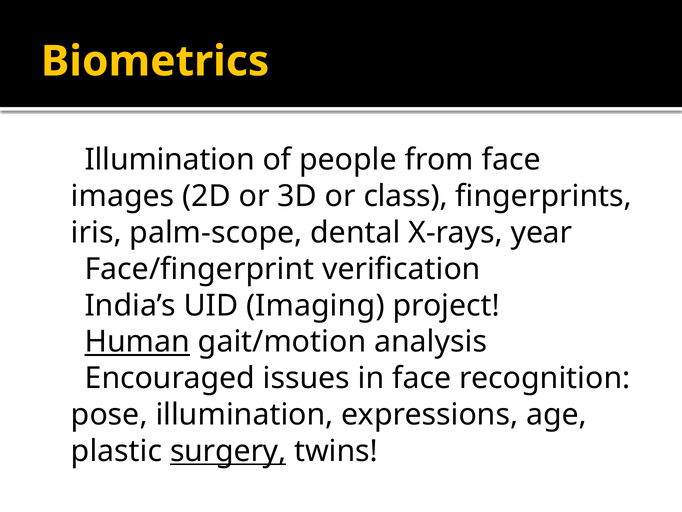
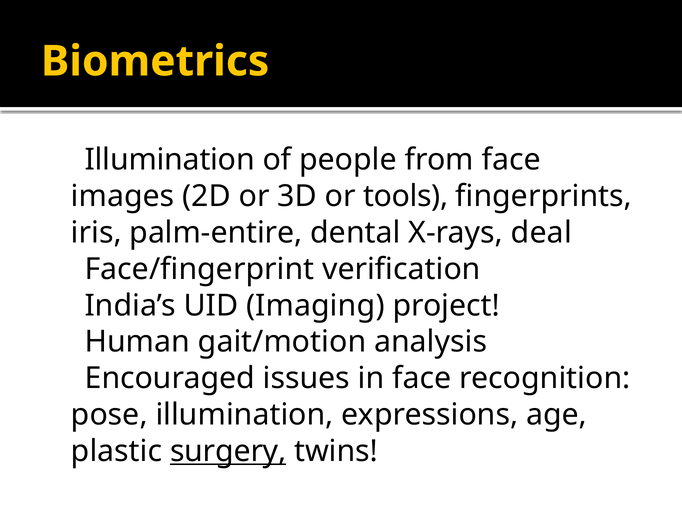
class: class -> tools (406, 196)
palm-scope: palm-scope -> palm-entire (216, 232)
year: year -> deal (541, 232)
Human underline: present -> none (137, 342)
